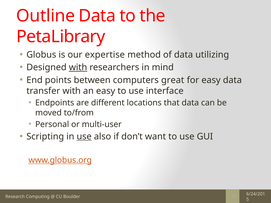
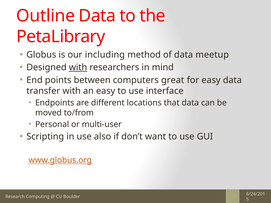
expertise: expertise -> including (105, 55)
utilizing: utilizing -> meetup (212, 55)
use underline: present -> none (84, 137)
